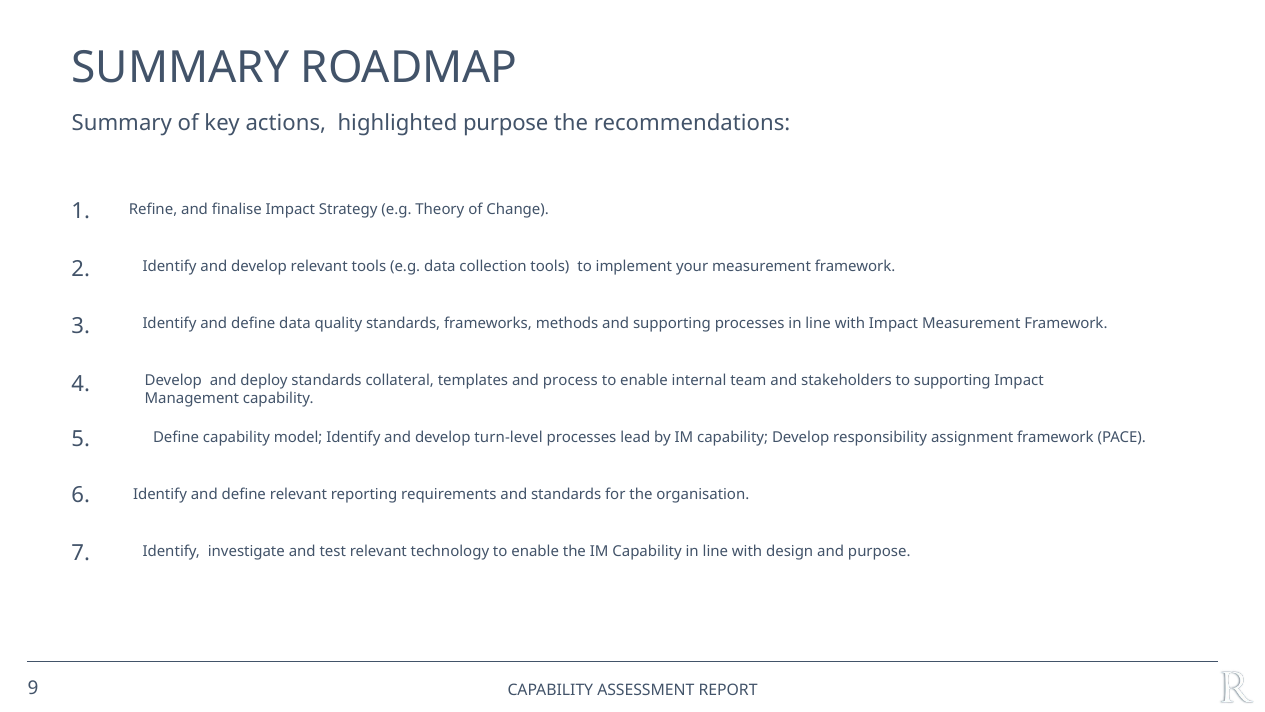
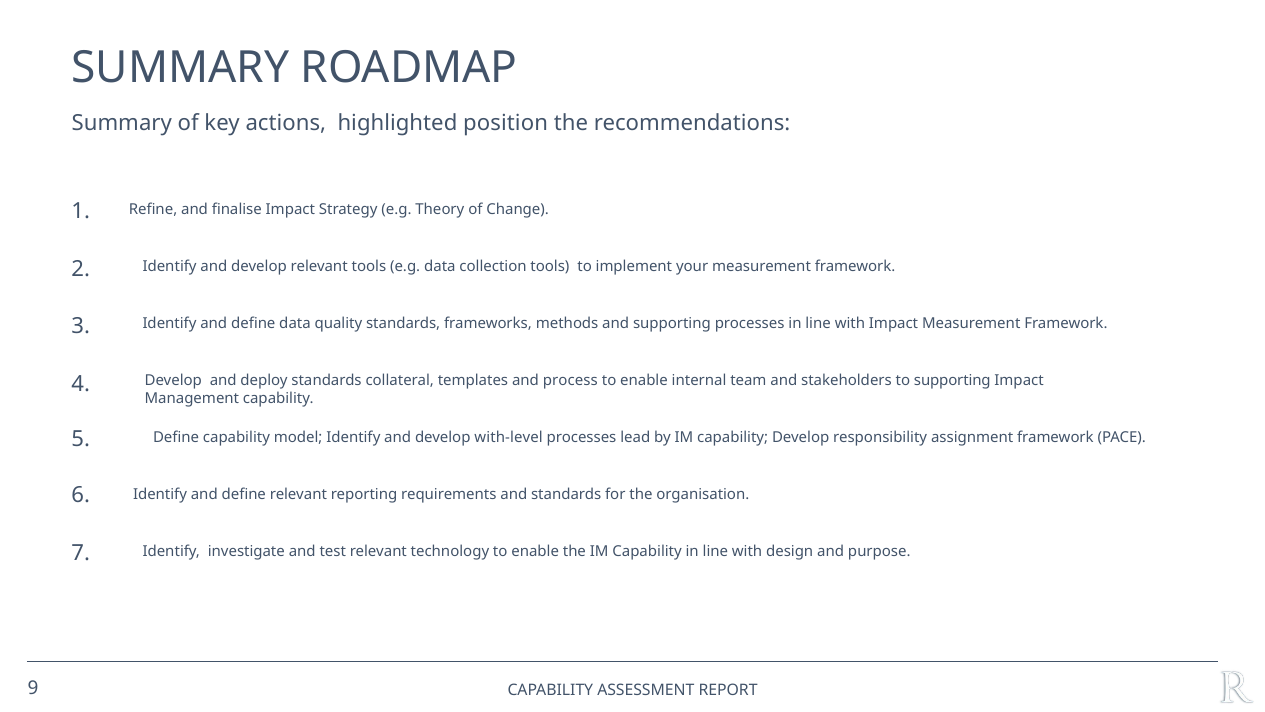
highlighted purpose: purpose -> position (506, 123)
turn-level: turn-level -> with-level (509, 437)
